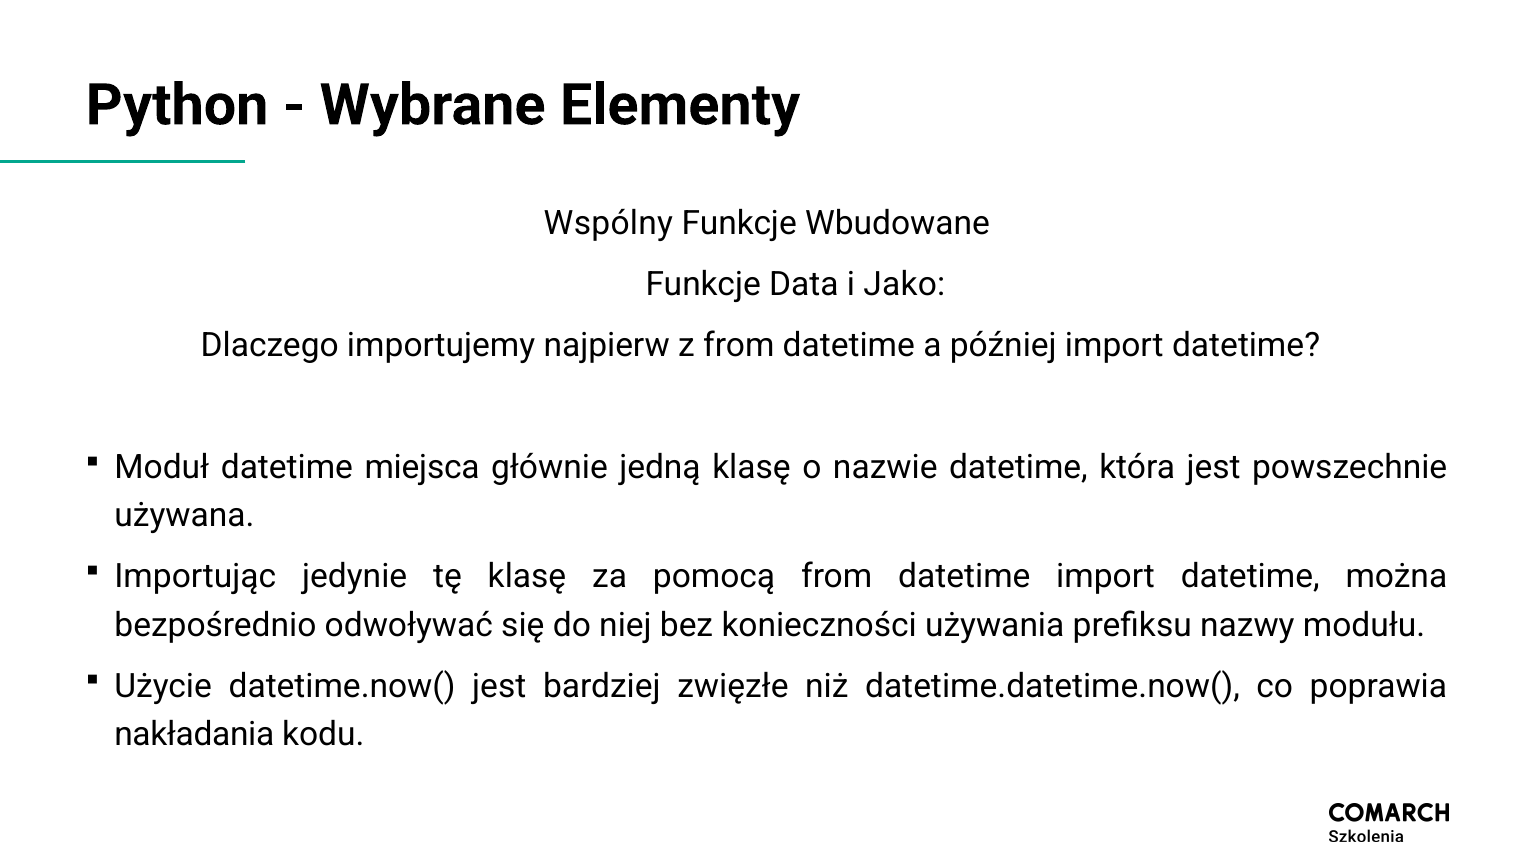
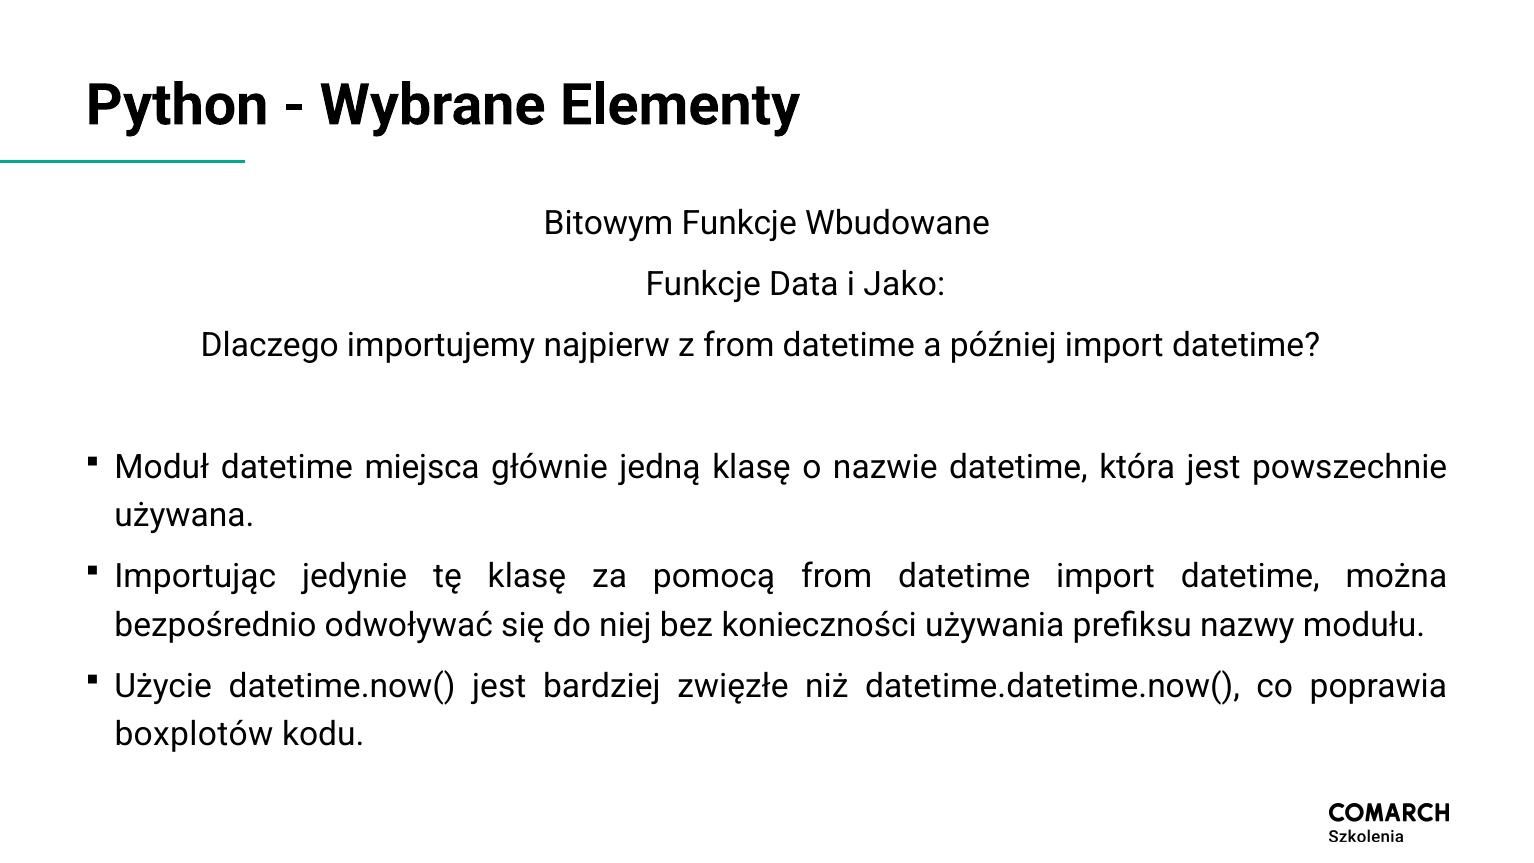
Wspólny: Wspólny -> Bitowym (609, 223)
nakładania: nakładania -> boxplotów (194, 734)
